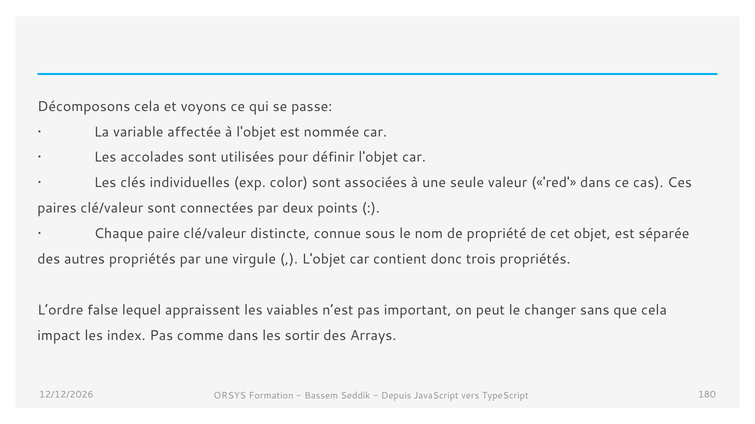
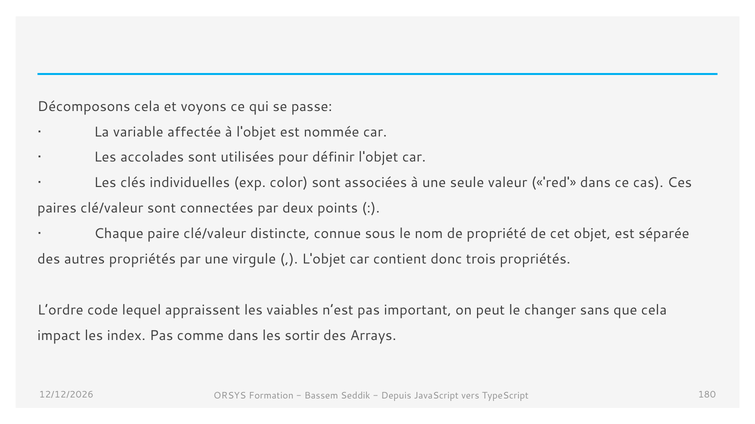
false: false -> code (103, 310)
